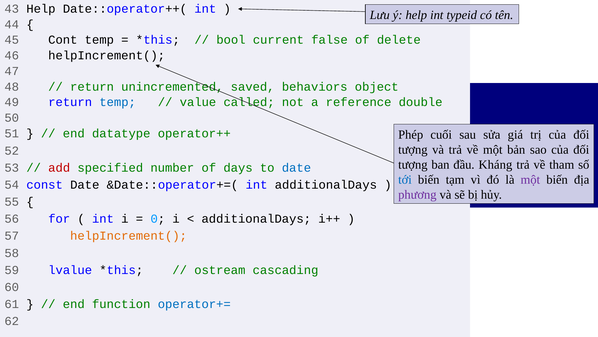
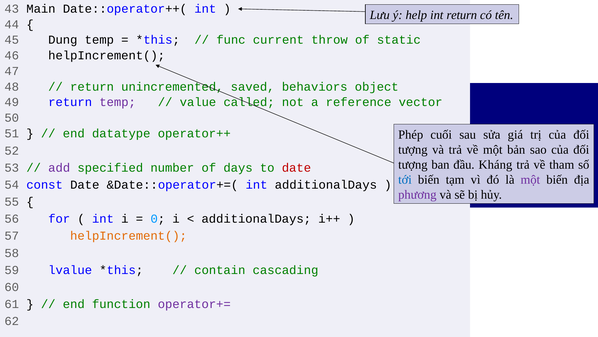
43 Help: Help -> Main (41, 9)
int typeid: typeid -> return (462, 15)
Cont: Cont -> Dung (63, 40)
bool: bool -> func (231, 40)
false: false -> throw (330, 40)
delete: delete -> static (399, 40)
temp colour: blue -> purple (118, 102)
double: double -> vector (421, 102)
add colour: red -> purple (59, 167)
date colour: blue -> red (296, 167)
ostream: ostream -> contain (220, 270)
operator+= colour: blue -> purple (194, 304)
